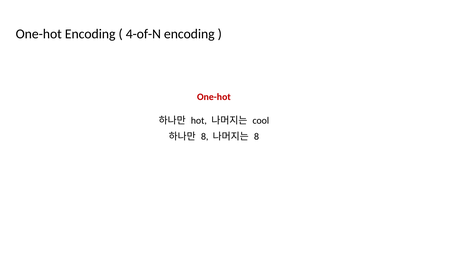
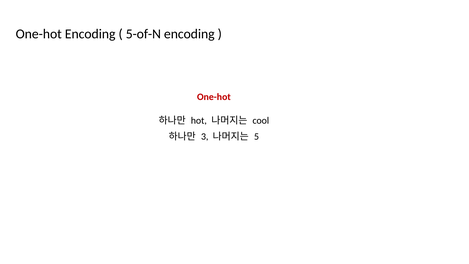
4-of-N: 4-of-N -> 5-of-N (143, 34)
8: 8 -> 3 (205, 137)
8: 8 -> 5 (257, 137)
